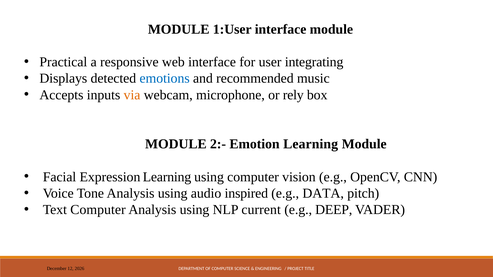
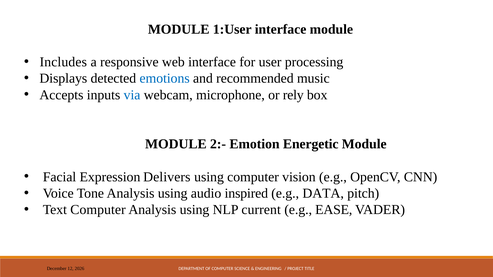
Practical: Practical -> Includes (63, 62)
integrating: integrating -> processing (314, 62)
via colour: orange -> blue (132, 95)
Emotion Learning: Learning -> Energetic (311, 144)
Expression Learning: Learning -> Delivers (167, 177)
DEEP: DEEP -> EASE (334, 210)
